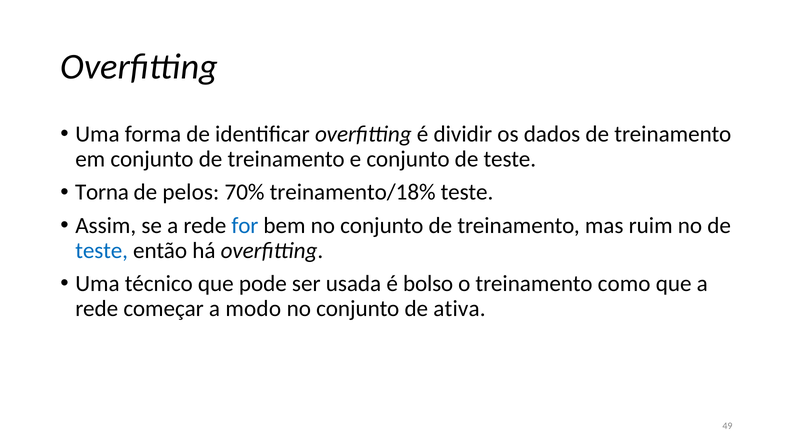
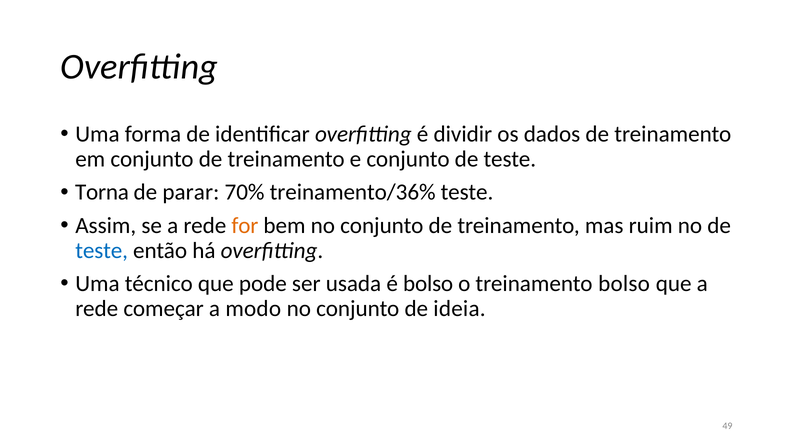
pelos: pelos -> parar (191, 192)
treinamento/18%: treinamento/18% -> treinamento/36% (353, 192)
for colour: blue -> orange (245, 226)
treinamento como: como -> bolso (624, 284)
ativa: ativa -> ideia (459, 309)
